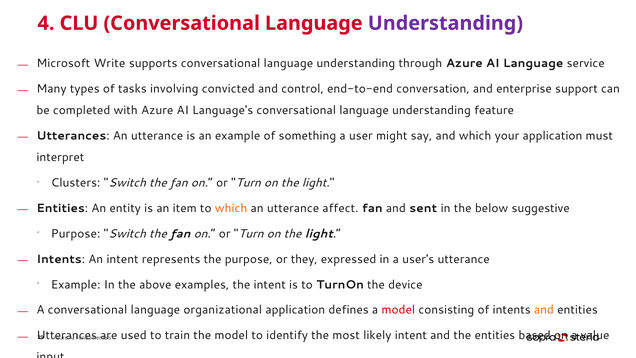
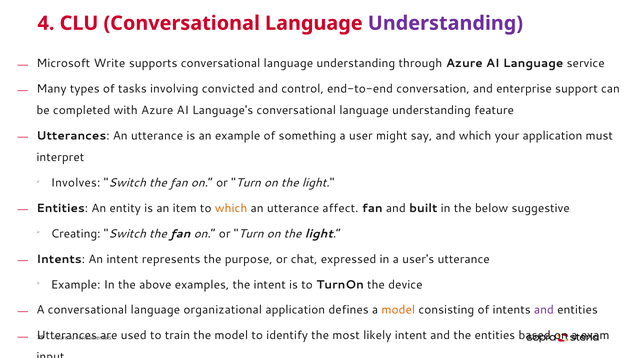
Clusters: Clusters -> Involves (76, 183)
sent: sent -> built (423, 208)
Purpose: Purpose -> Creating (76, 233)
they: they -> chat (304, 259)
model colour: red -> orange (398, 310)
and colour: orange -> purple (544, 310)
value: value -> exam (595, 335)
